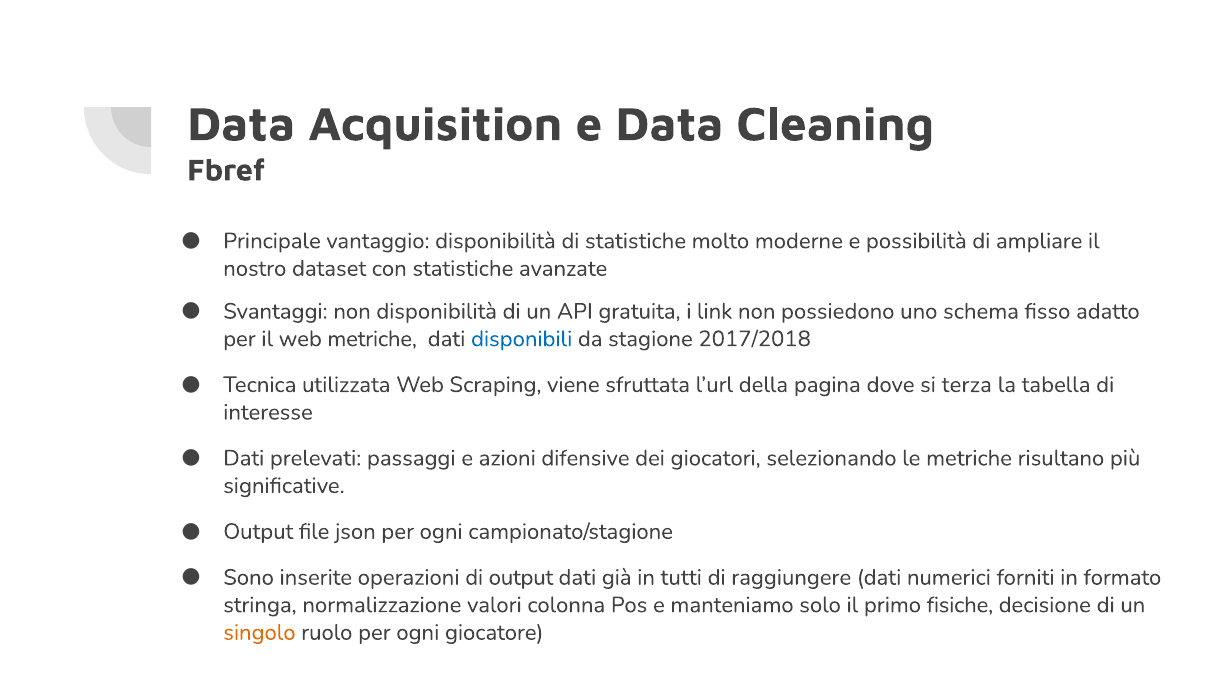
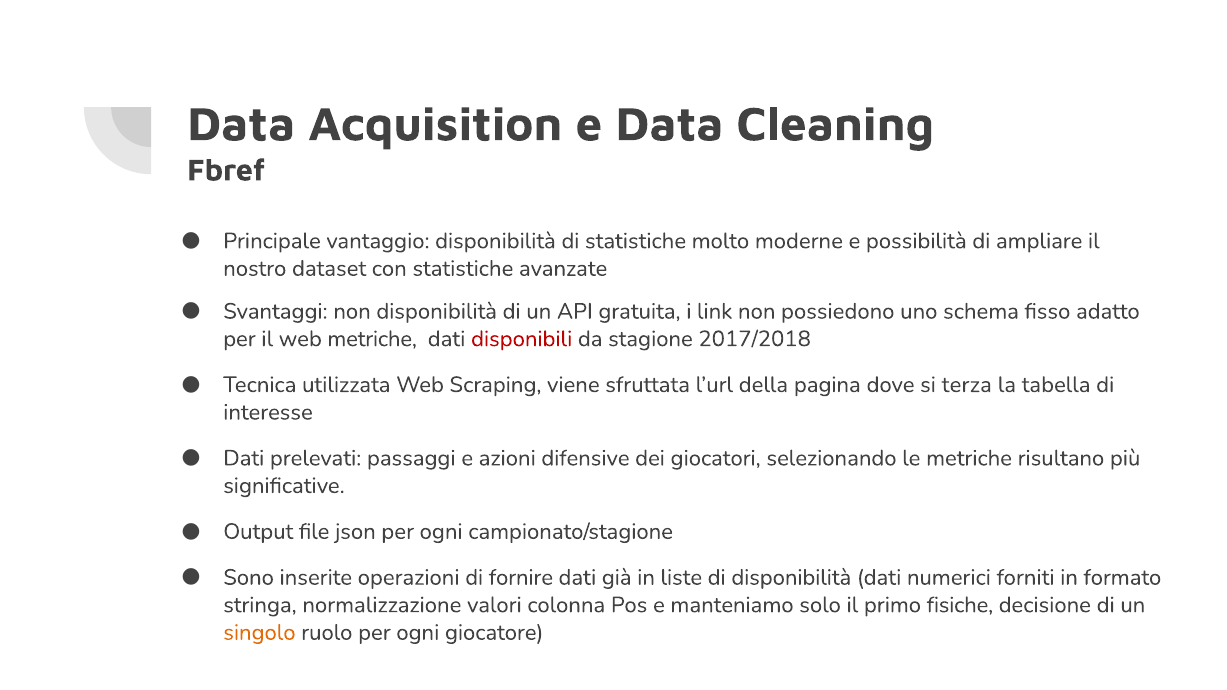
disponibili colour: blue -> red (522, 339)
di output: output -> fornire (521, 578)
tutti: tutti -> liste (681, 578)
di raggiungere: raggiungere -> disponibilità (791, 578)
